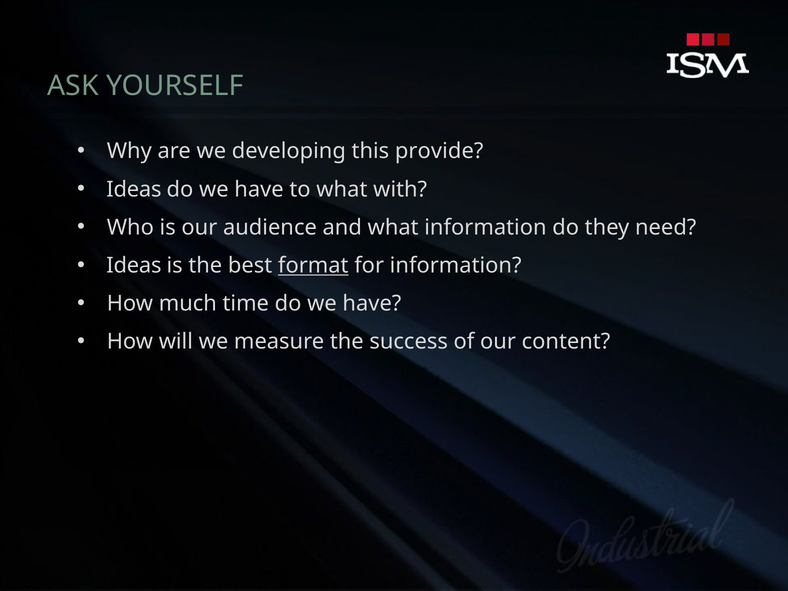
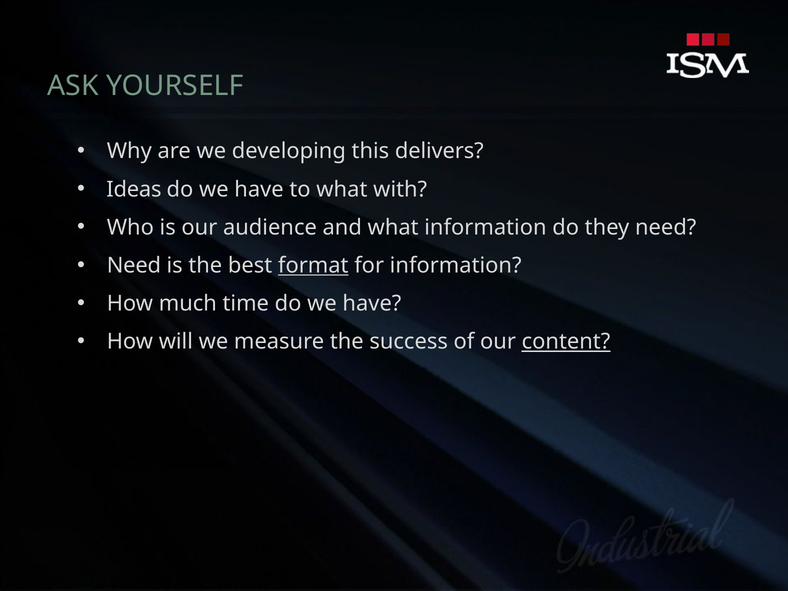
provide: provide -> delivers (439, 151)
Ideas: Ideas -> Need (134, 266)
content underline: none -> present (566, 342)
